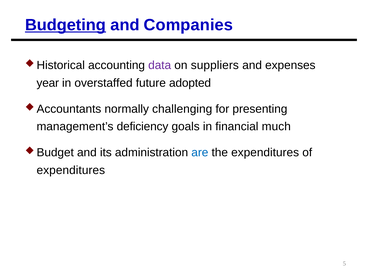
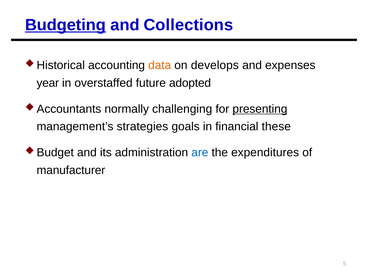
Companies: Companies -> Collections (188, 25)
data colour: purple -> orange (160, 65)
suppliers: suppliers -> develops (215, 65)
presenting underline: none -> present (260, 109)
deficiency: deficiency -> strategies (142, 127)
much: much -> these (276, 127)
expenditures: expenditures -> manufacturer (71, 170)
